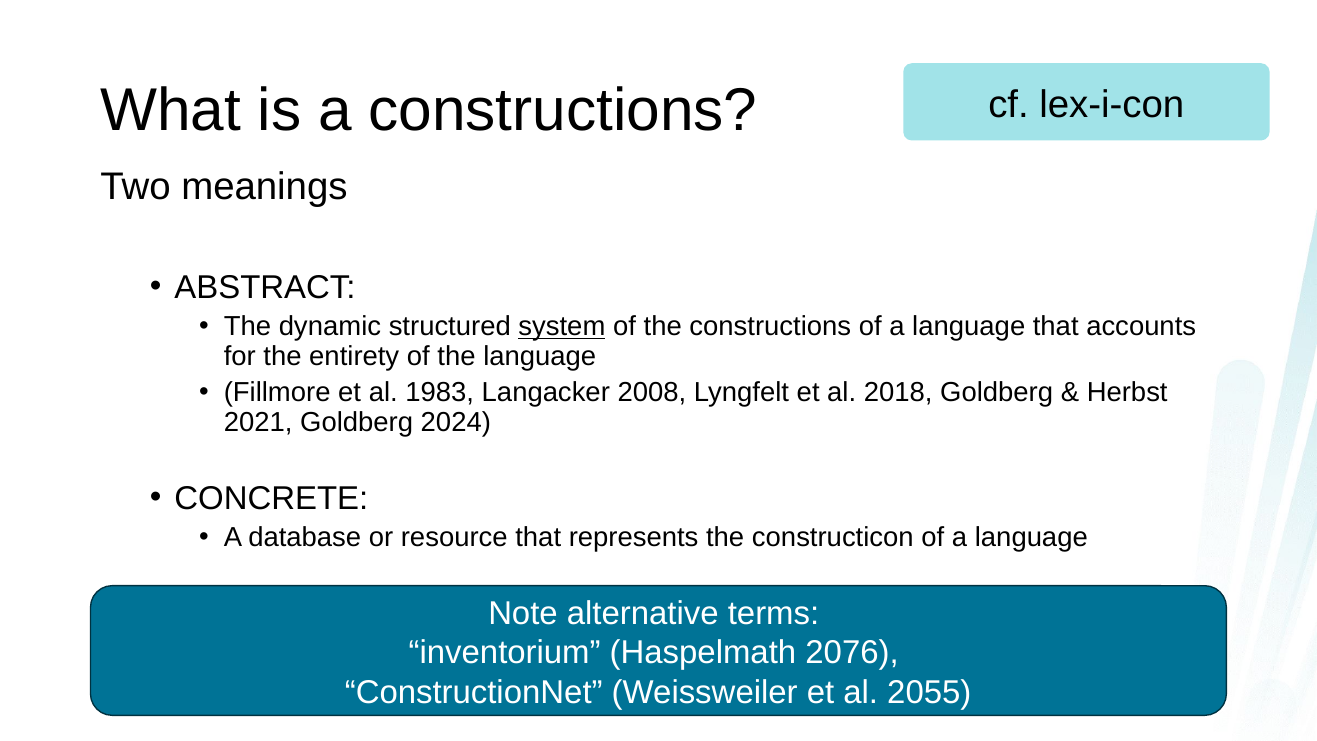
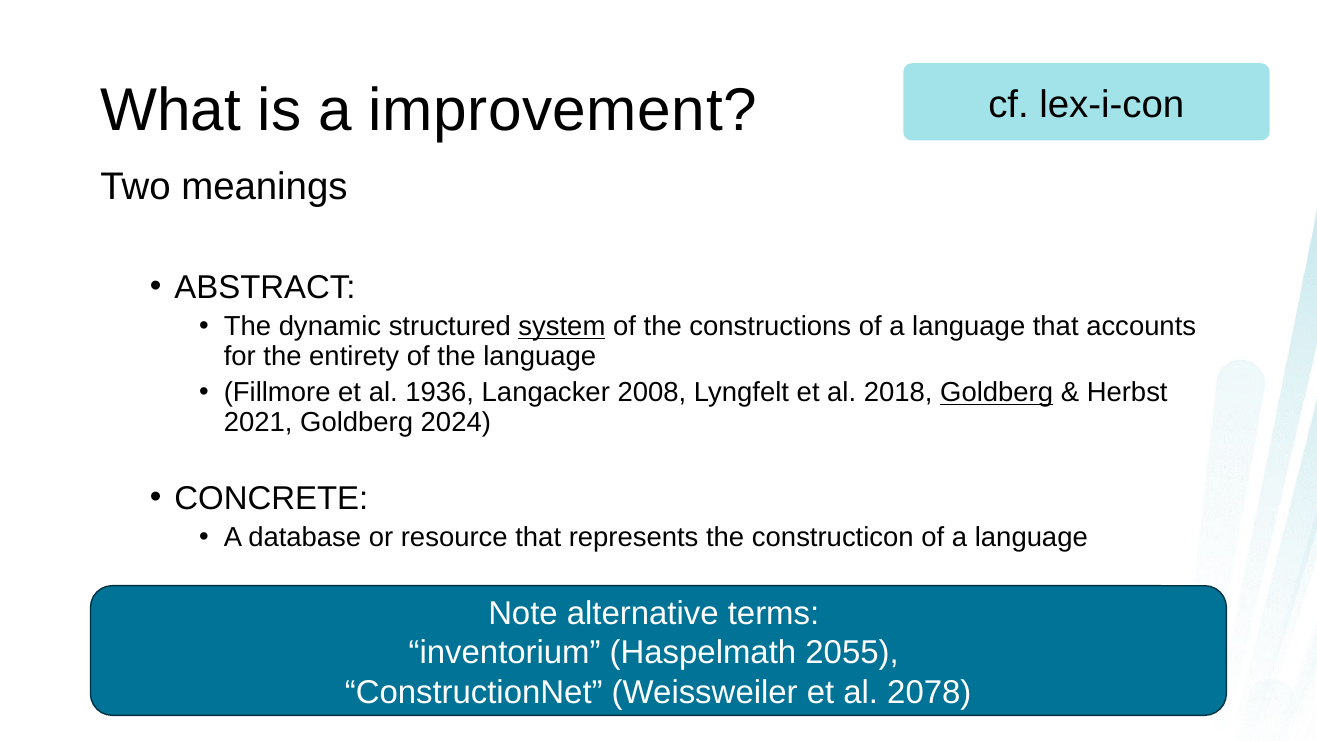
a constructions: constructions -> improvement (563, 111)
1983: 1983 -> 1936 (440, 393)
Goldberg underline: none -> present (997, 393)
2076: 2076 -> 2055 (852, 653)
2055: 2055 -> 2078 (929, 692)
